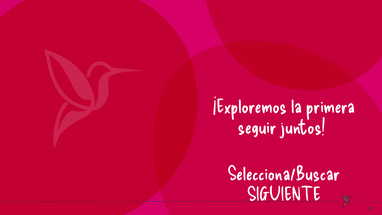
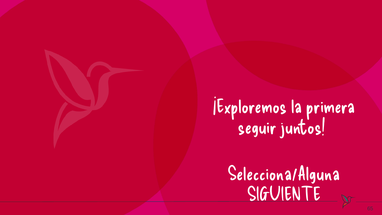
Selecciona/Buscar: Selecciona/Buscar -> Selecciona/Alguna (284, 174)
